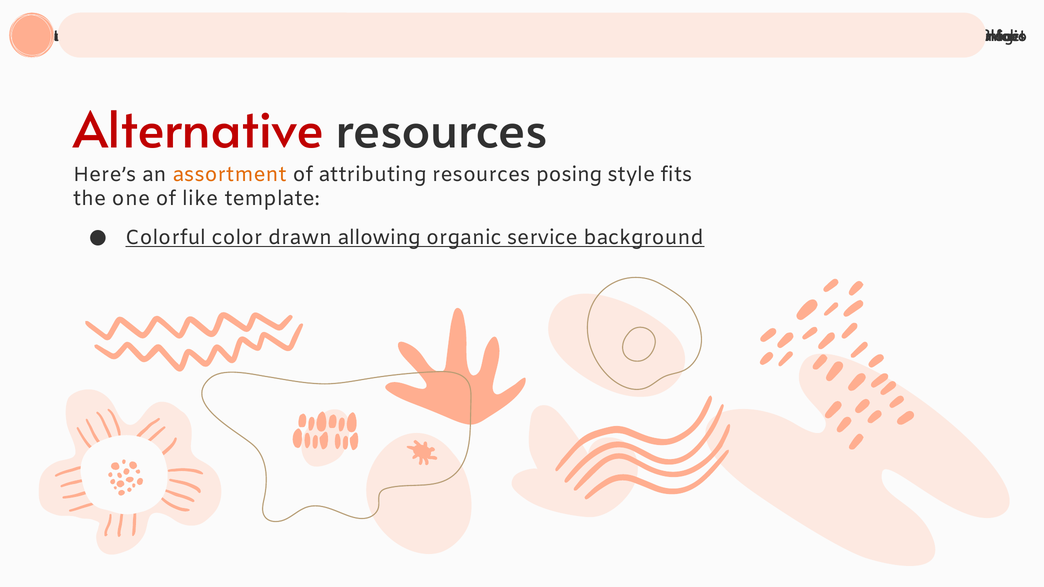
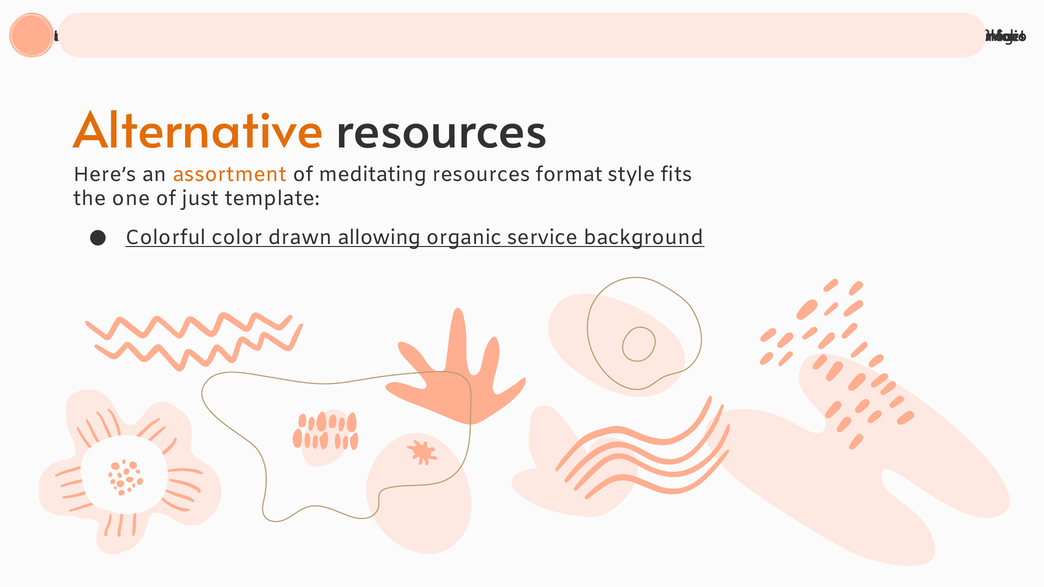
Alternative colour: red -> orange (198, 131)
attributing: attributing -> meditating (373, 175)
posing: posing -> format (569, 175)
like: like -> just (200, 199)
